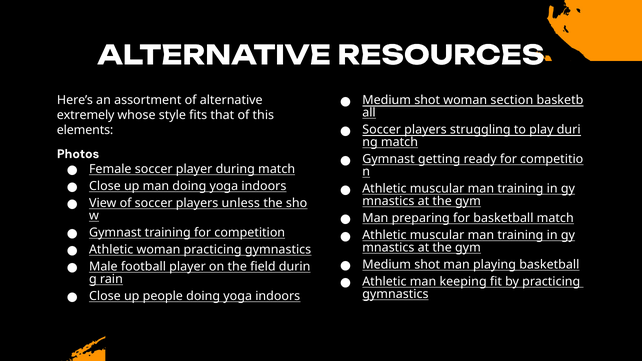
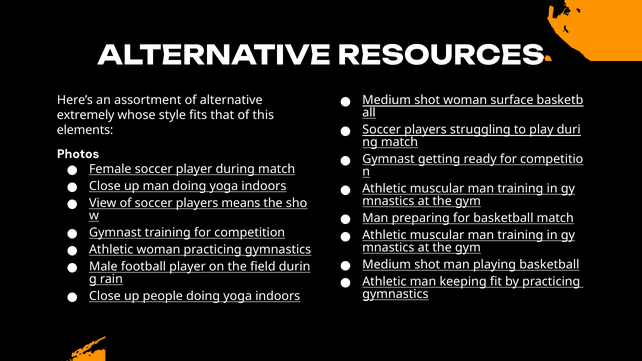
section: section -> surface (512, 100)
unless: unless -> means (241, 203)
